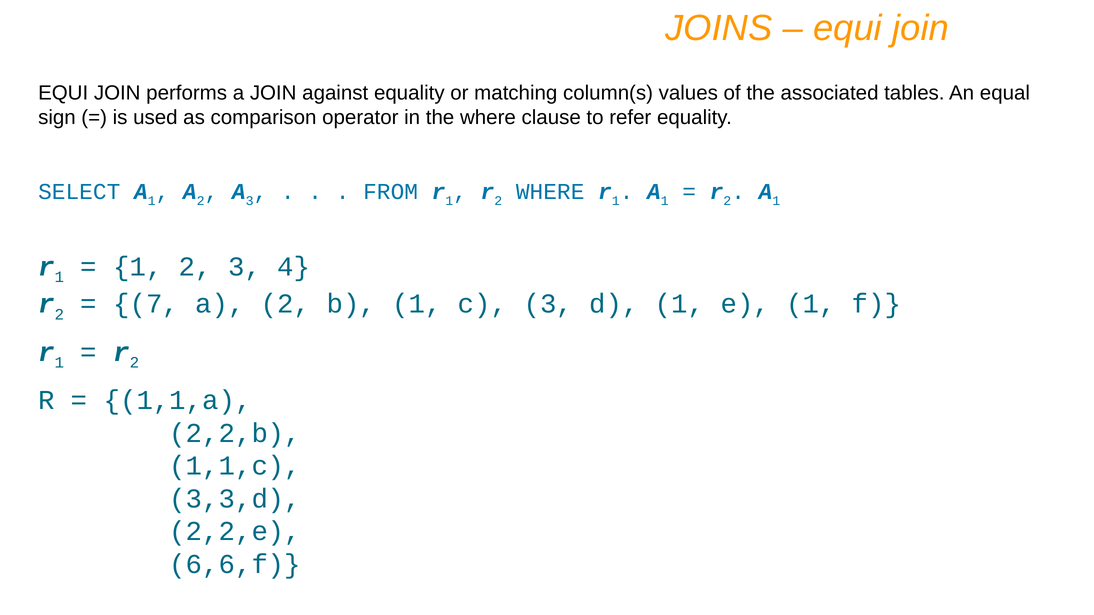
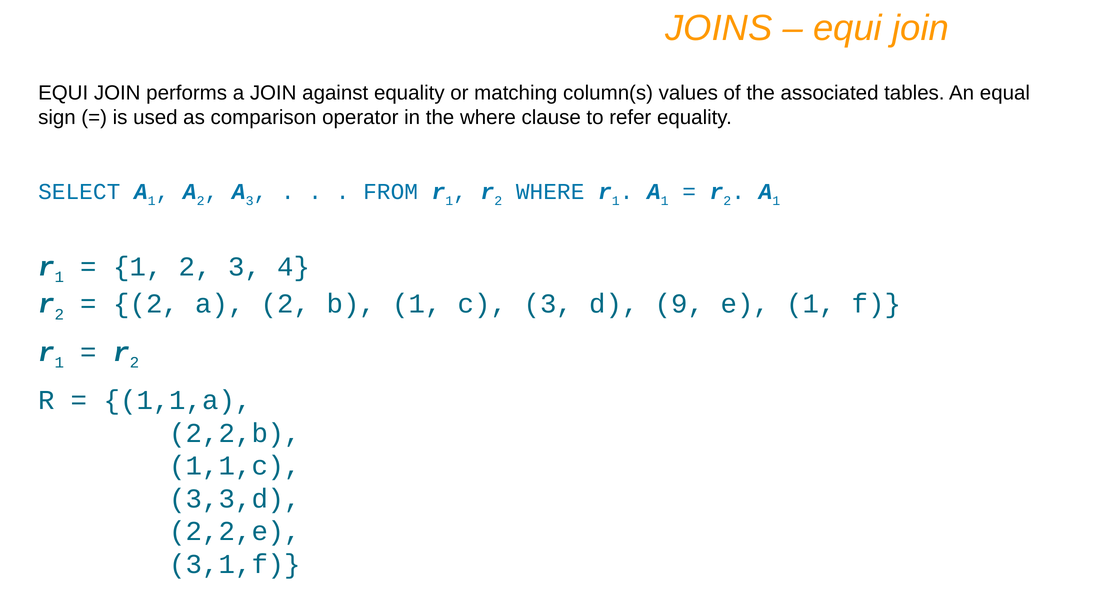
7: 7 -> 2 (146, 304)
d 1: 1 -> 9 (680, 304)
6,6,f: 6,6,f -> 3,1,f (235, 565)
